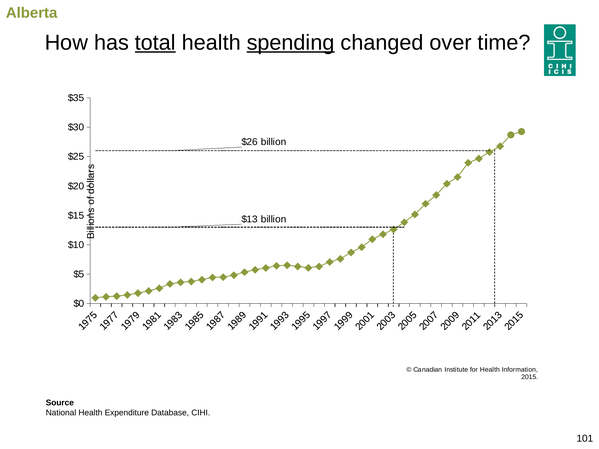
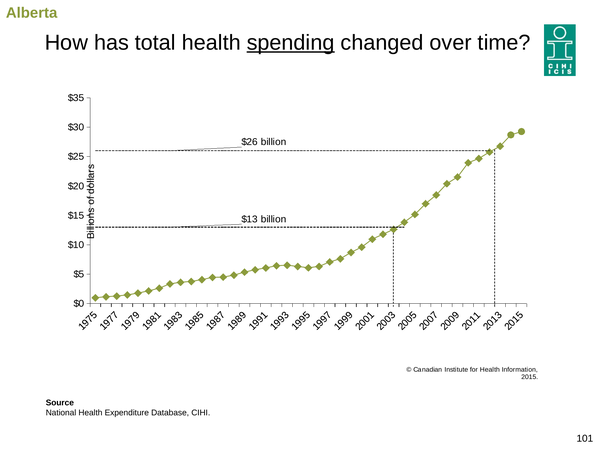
total underline: present -> none (155, 43)
